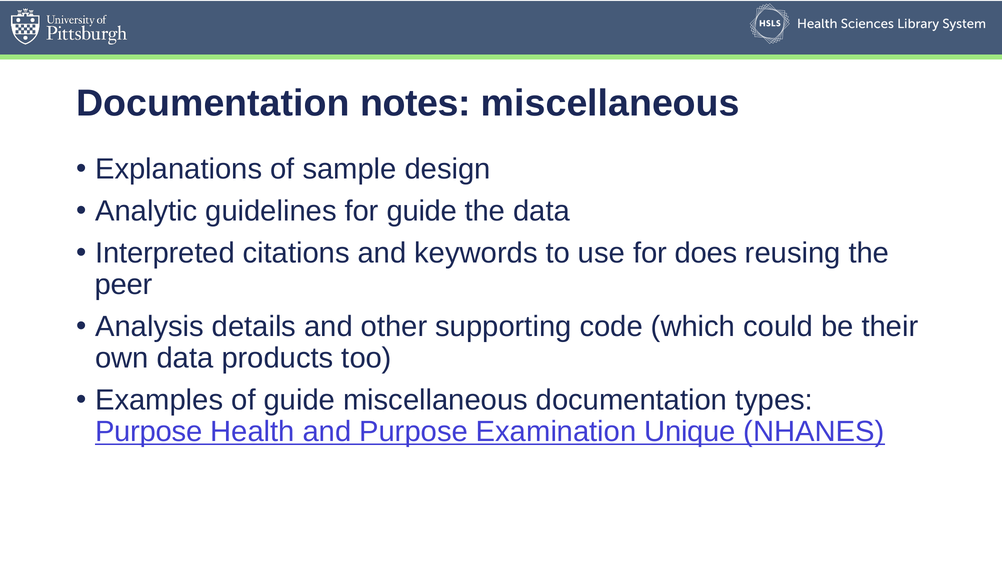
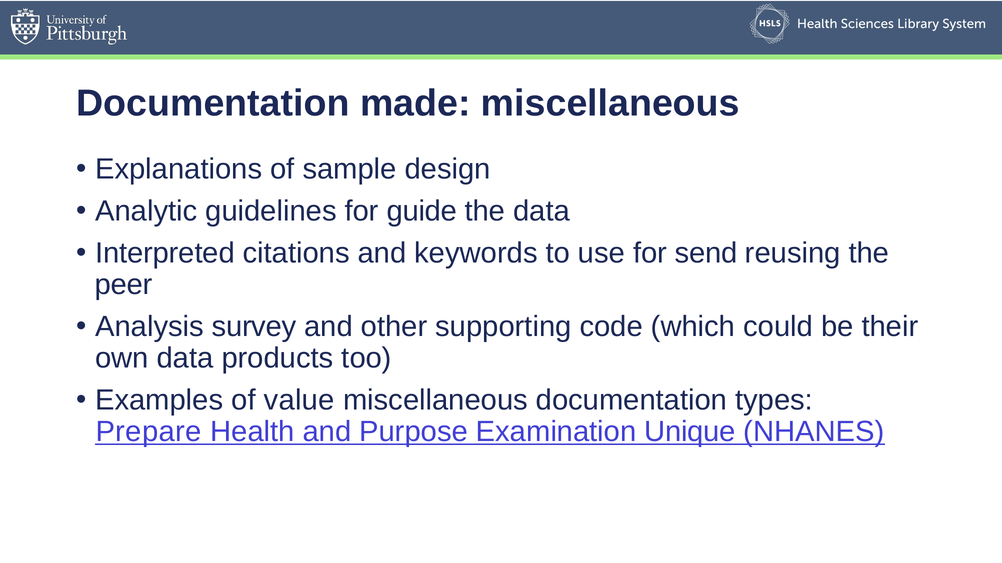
notes: notes -> made (415, 103)
does: does -> send (706, 253)
details: details -> survey (254, 327)
of guide: guide -> value (299, 401)
Purpose: Purpose -> Prepare (149, 432)
